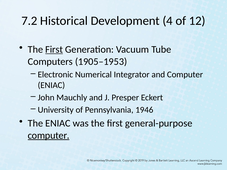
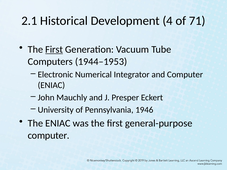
7.2: 7.2 -> 2.1 (29, 21)
12: 12 -> 71 (197, 21)
1905–1953: 1905–1953 -> 1944–1953 (101, 62)
computer underline: present -> none (49, 136)
